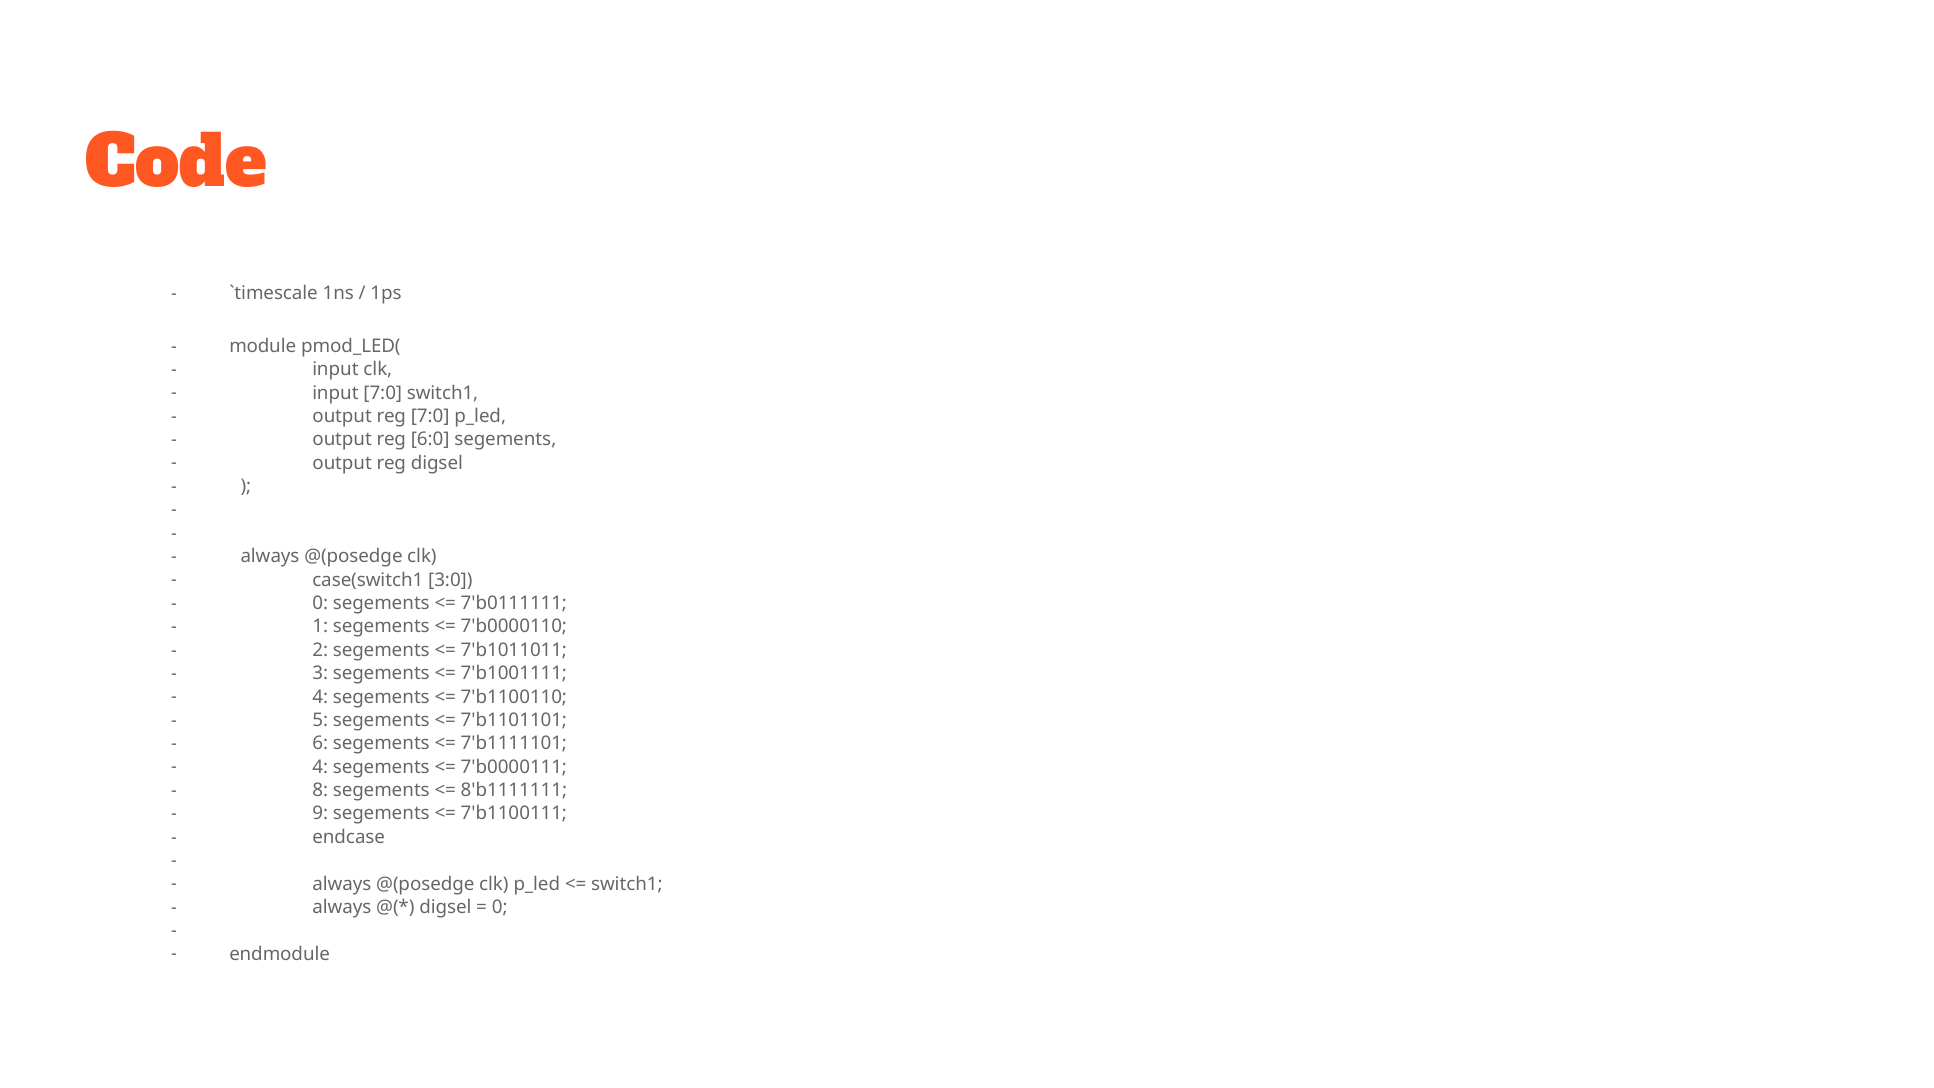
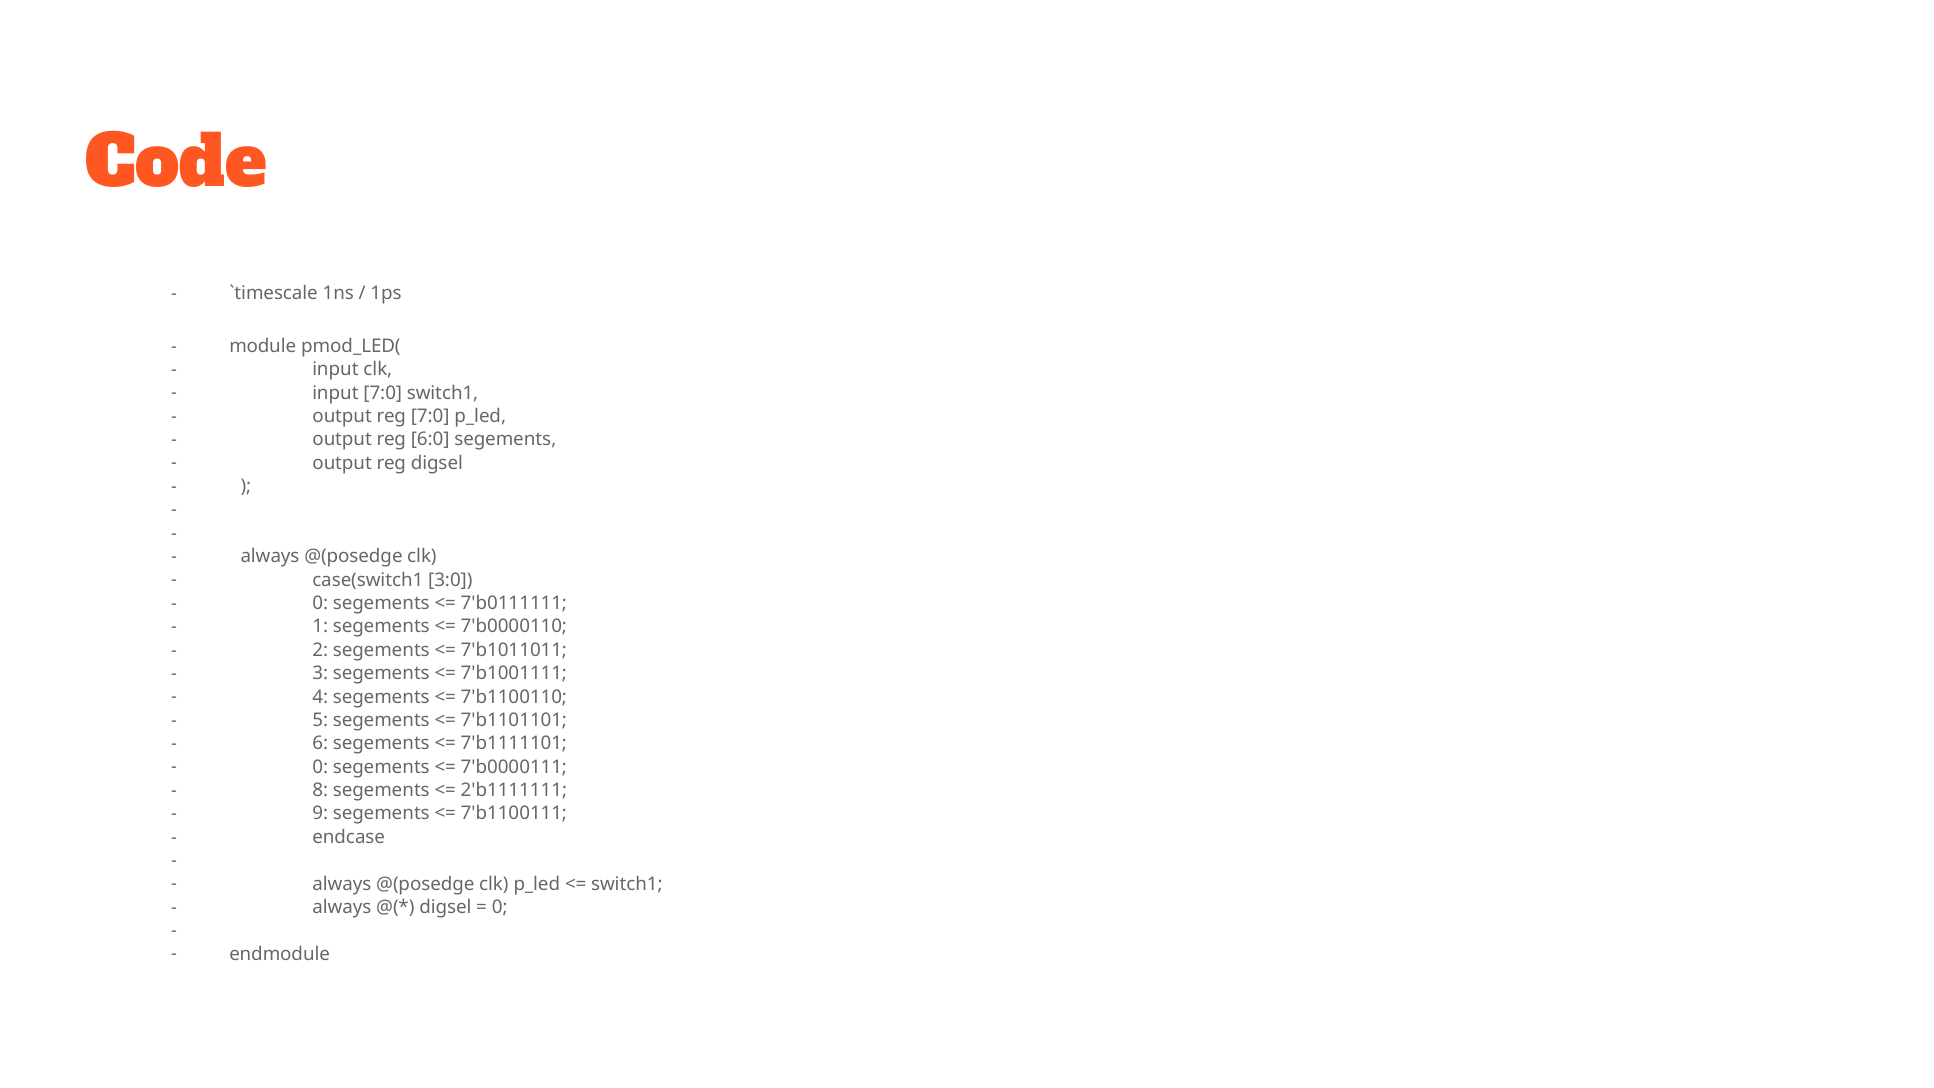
4: 4 -> 0 (320, 767)
8'b1111111: 8'b1111111 -> 2'b1111111 (514, 790)
